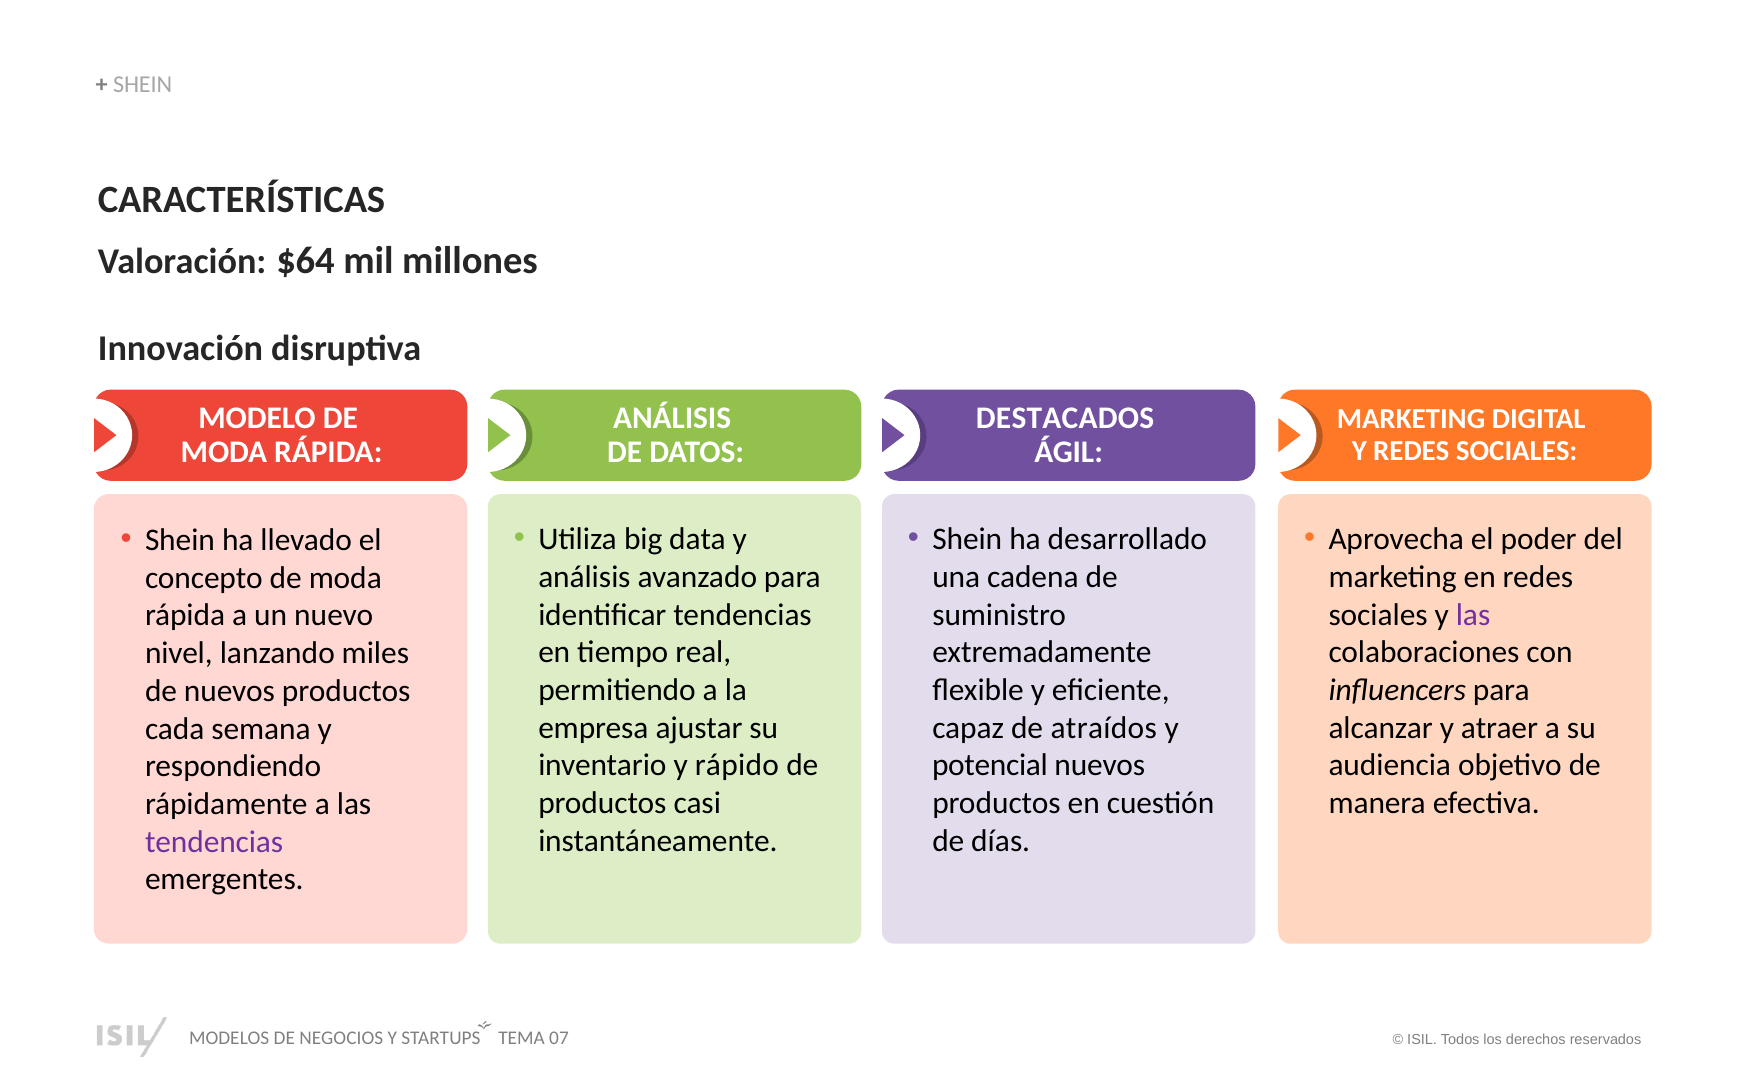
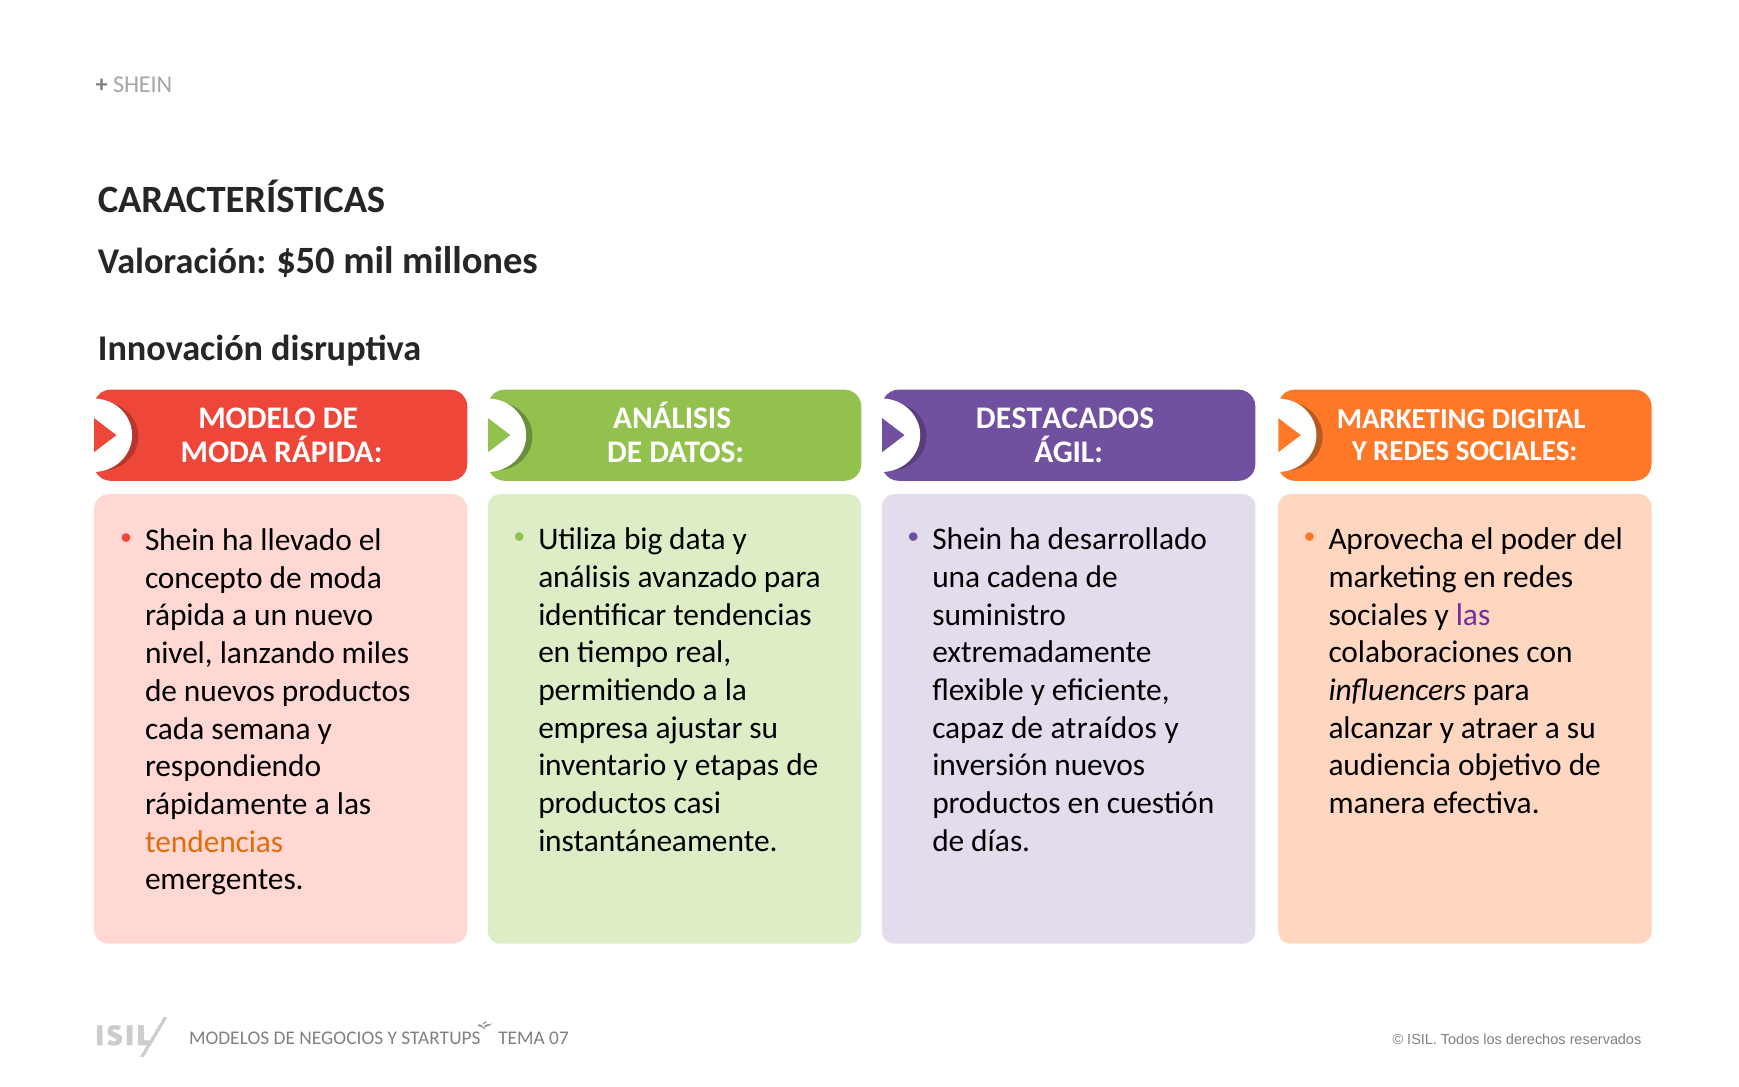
$64: $64 -> $50 (305, 260)
rápido: rápido -> etapas (737, 766)
potencial: potencial -> inversión (990, 766)
tendencias colour: purple -> orange (214, 842)
